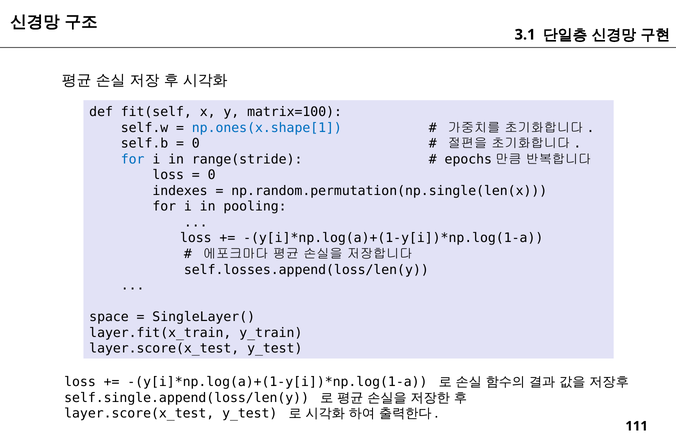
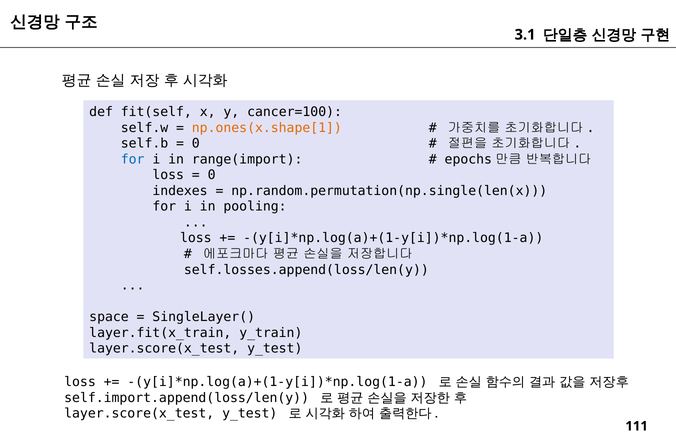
matrix=100: matrix=100 -> cancer=100 (295, 112)
np.ones(x.shape[1 colour: blue -> orange (267, 128)
range(stride: range(stride -> range(import (247, 159)
self.single.append(loss/len(y: self.single.append(loss/len(y -> self.import.append(loss/len(y (187, 398)
